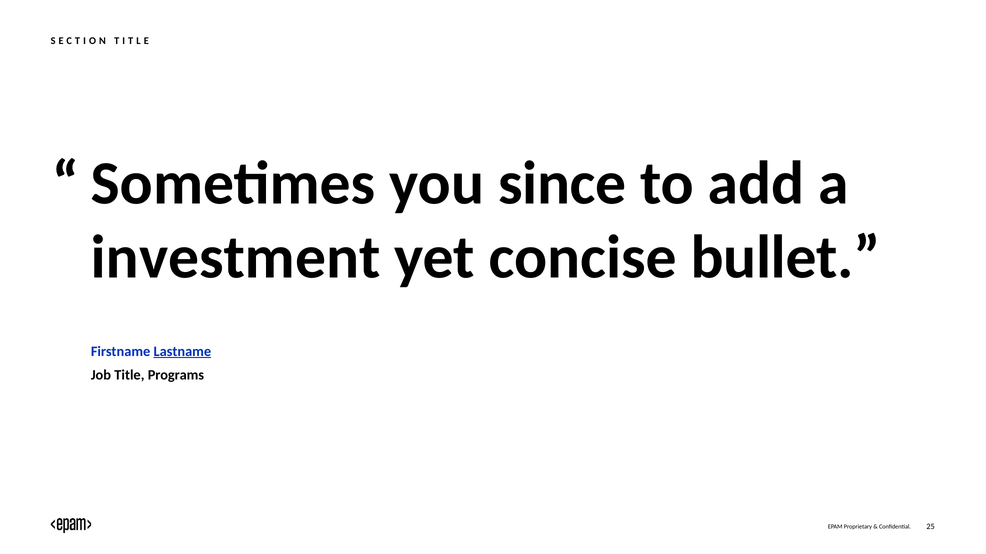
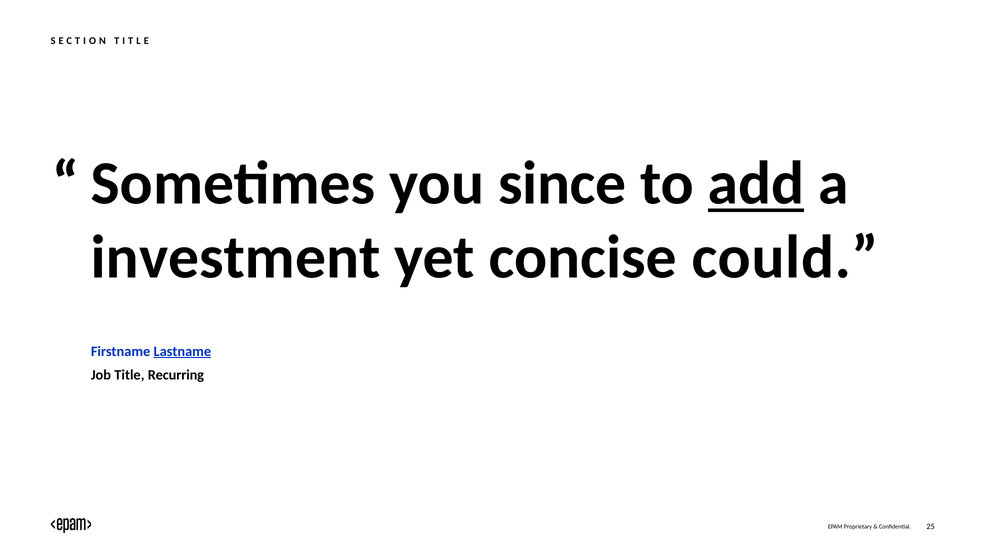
add underline: none -> present (756, 184)
bullet: bullet -> could (785, 258)
Programs: Programs -> Recurring (176, 375)
